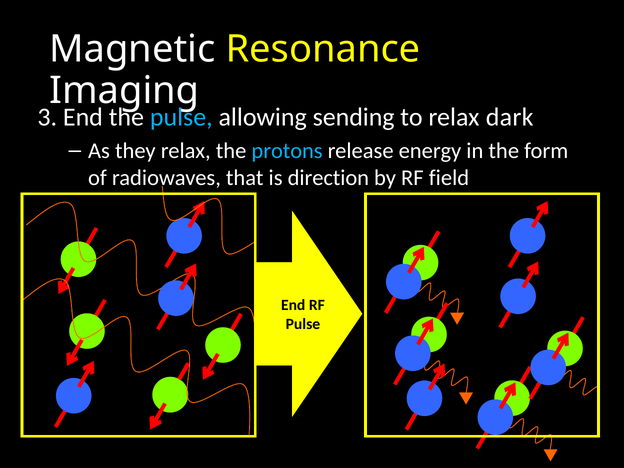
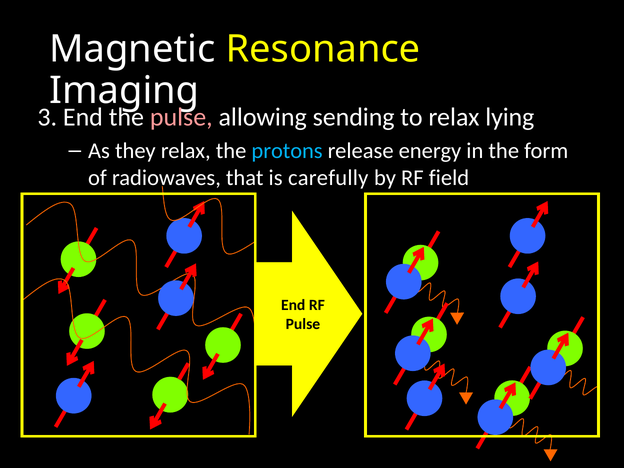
pulse colour: light blue -> pink (181, 117)
dark: dark -> lying (510, 117)
direction: direction -> carefully (328, 178)
